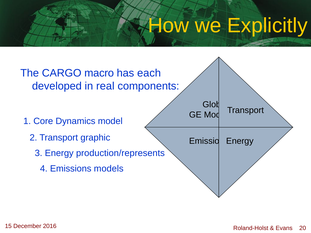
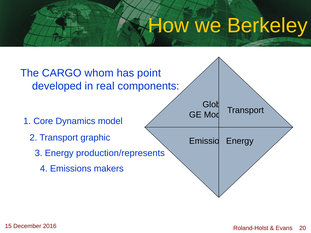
Explicitly: Explicitly -> Berkeley (267, 26)
macro: macro -> whom (99, 73)
each: each -> point (149, 73)
models: models -> makers (109, 169)
